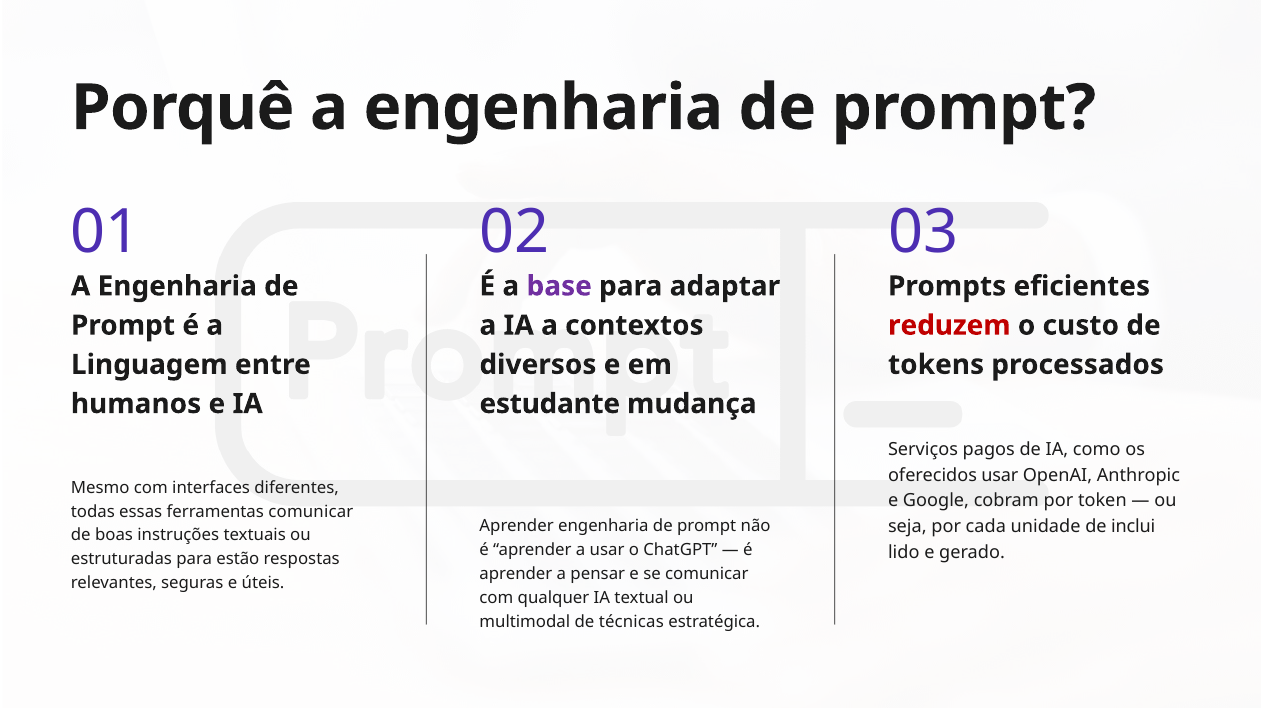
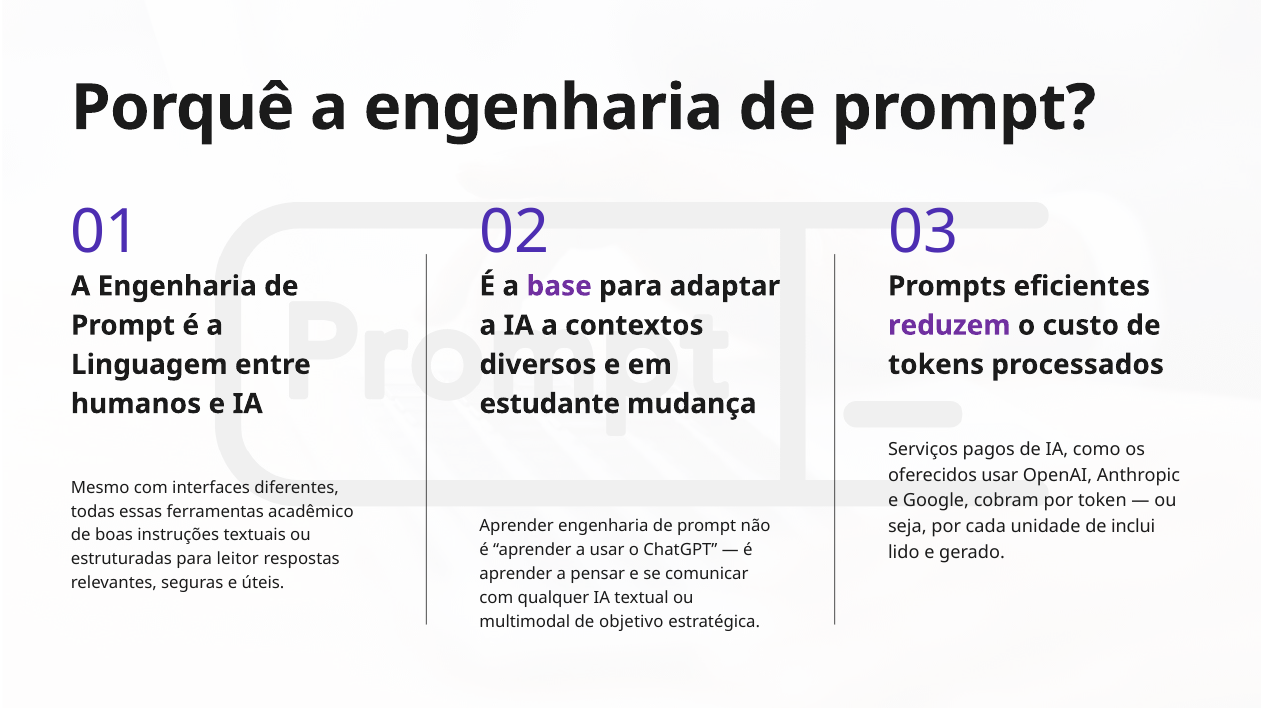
reduzem colour: red -> purple (949, 326)
ferramentas comunicar: comunicar -> acadêmico (311, 512)
estão: estão -> leitor (238, 560)
técnicas: técnicas -> objetivo (631, 622)
